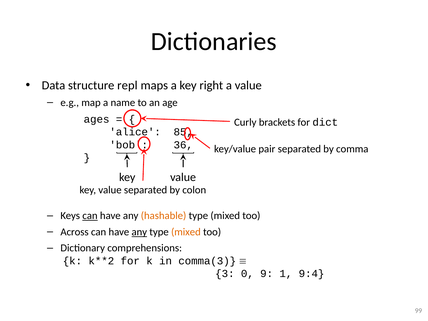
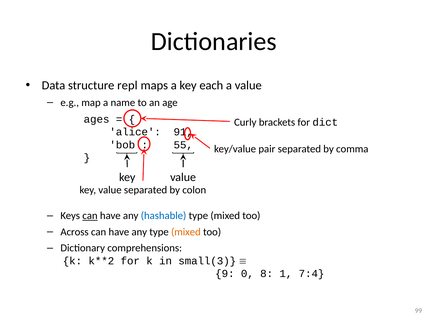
right: right -> each (211, 85)
85: 85 -> 91 (183, 132)
36: 36 -> 55 (183, 145)
hashable colour: orange -> blue (164, 216)
any underline: present -> none (139, 232)
comma(3: comma(3 -> small(3 (207, 261)
3: 3 -> 9 (225, 274)
9: 9 -> 8 (267, 274)
9:4: 9:4 -> 7:4 (312, 274)
